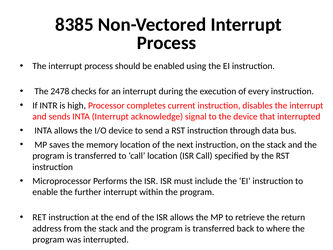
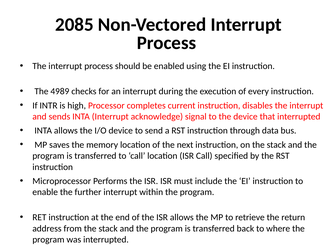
8385: 8385 -> 2085 (74, 25)
2478: 2478 -> 4989 (60, 91)
